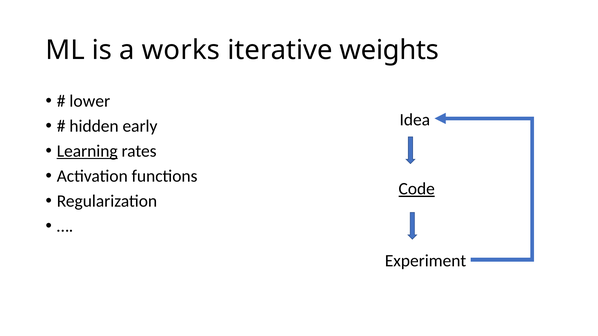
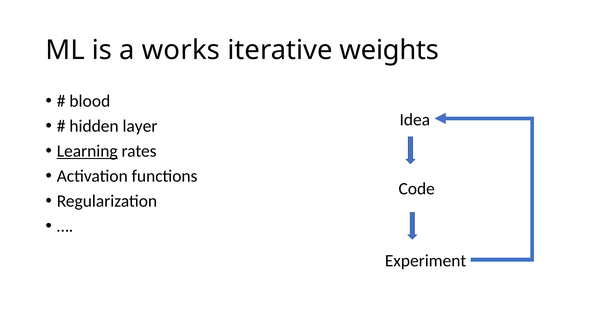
lower: lower -> blood (90, 101)
early: early -> layer (140, 126)
Code underline: present -> none (417, 189)
